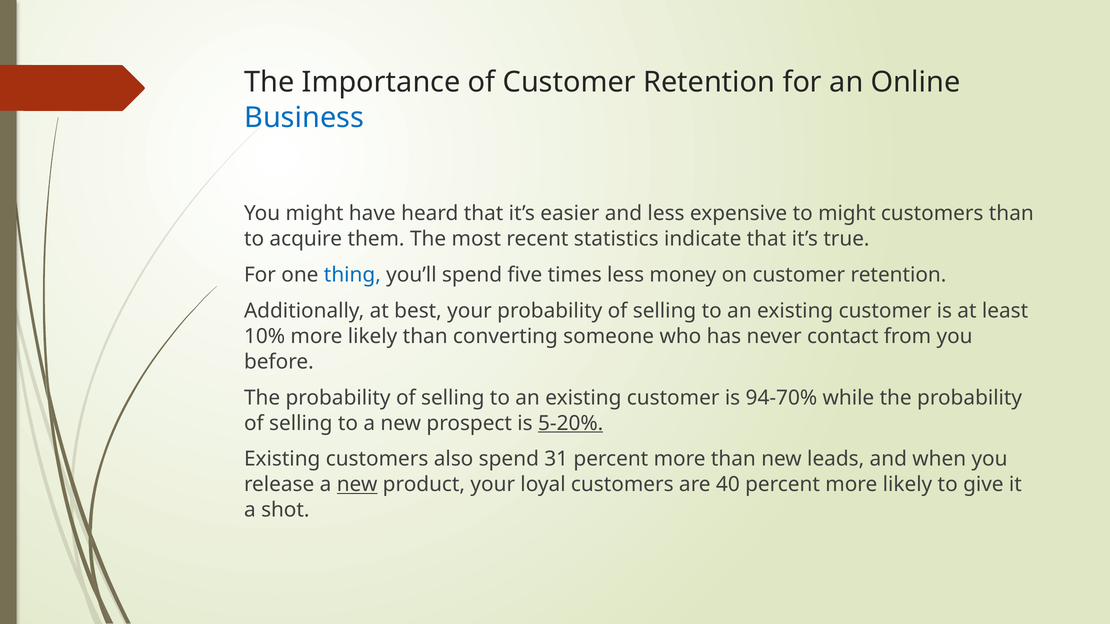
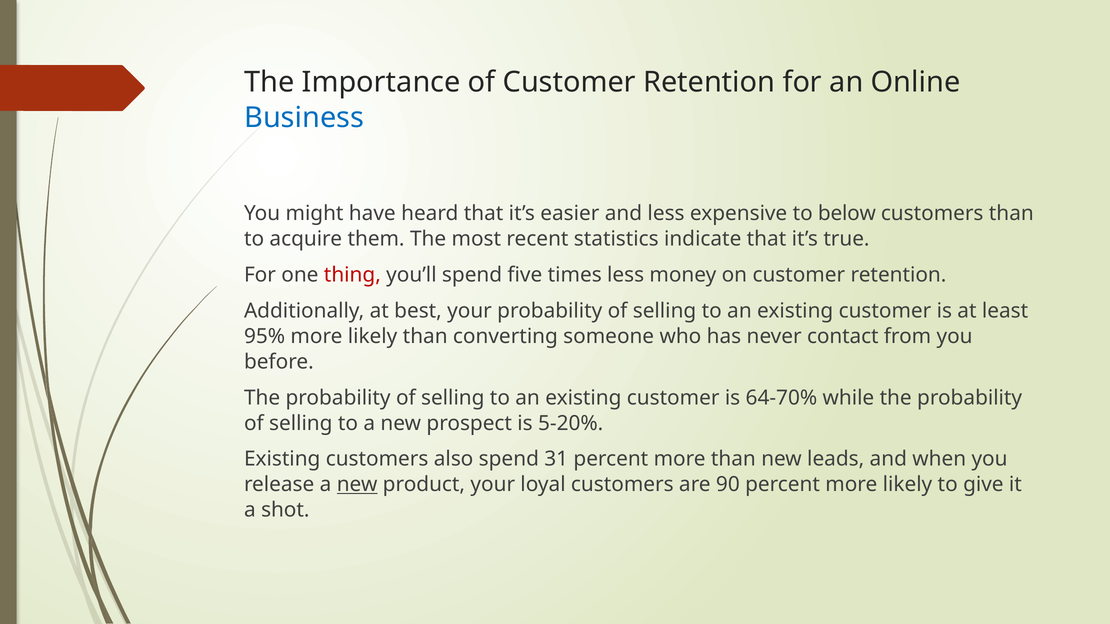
to might: might -> below (847, 214)
thing colour: blue -> red (352, 275)
10%: 10% -> 95% (265, 337)
94-70%: 94-70% -> 64-70% (781, 398)
5-20% underline: present -> none (571, 423)
40: 40 -> 90 (728, 485)
